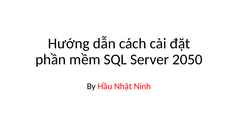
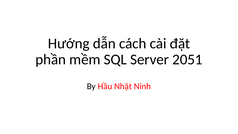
2050: 2050 -> 2051 (187, 59)
